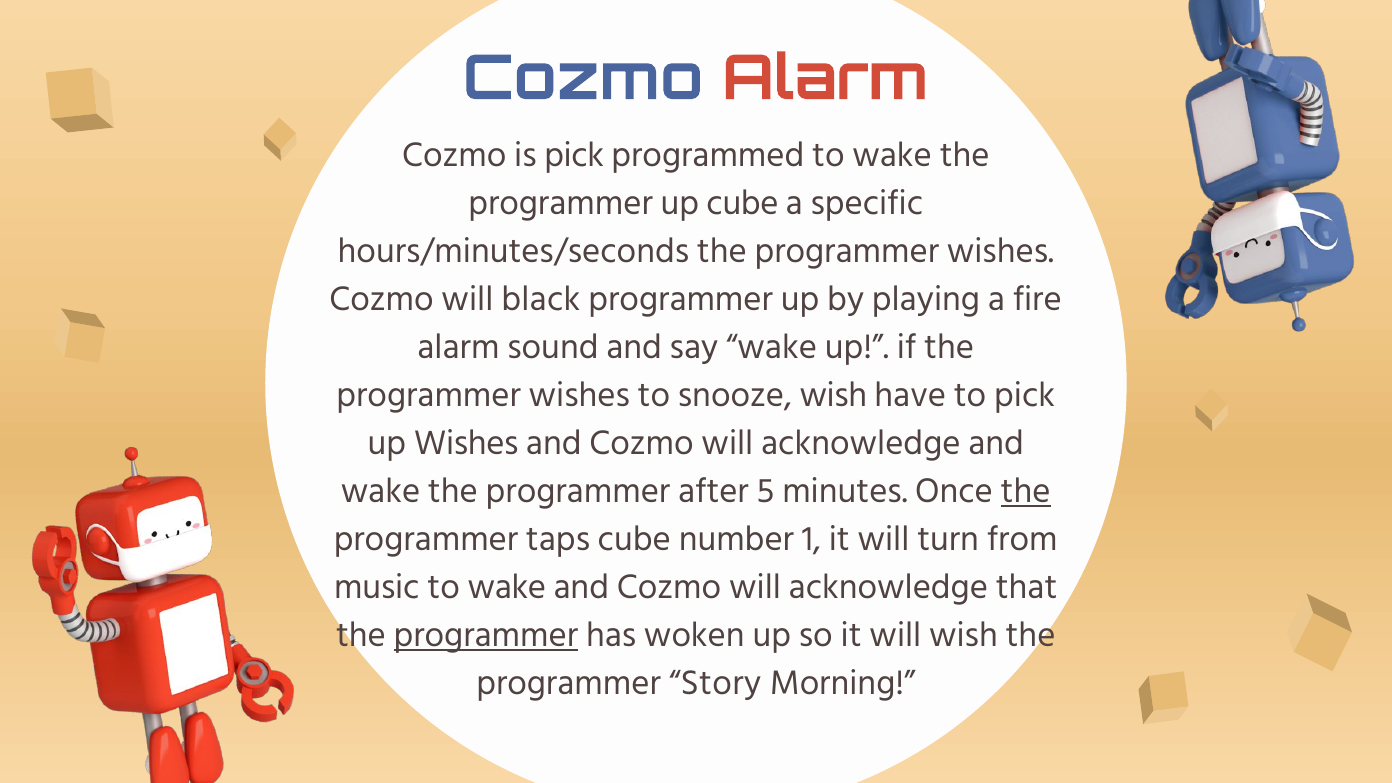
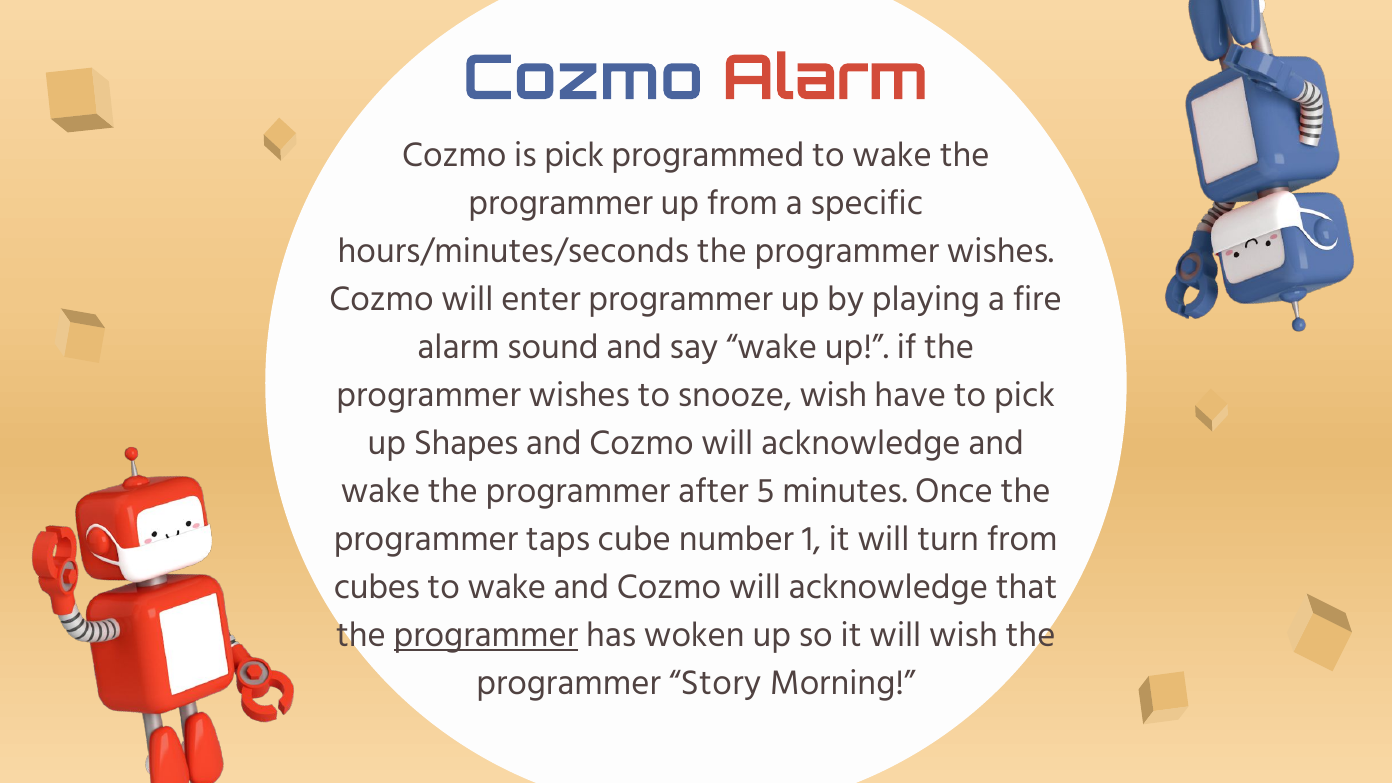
up cube: cube -> from (742, 203)
black: black -> enter (541, 299)
up Wishes: Wishes -> Shapes (466, 443)
the underline: present -> none (1026, 491)
music: music -> cubes (377, 587)
